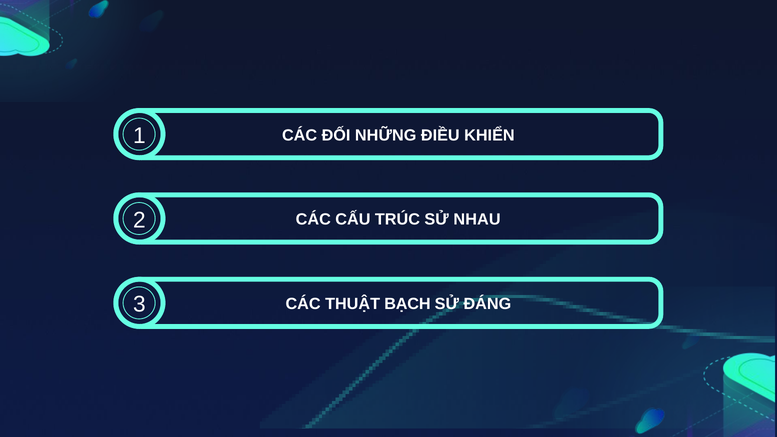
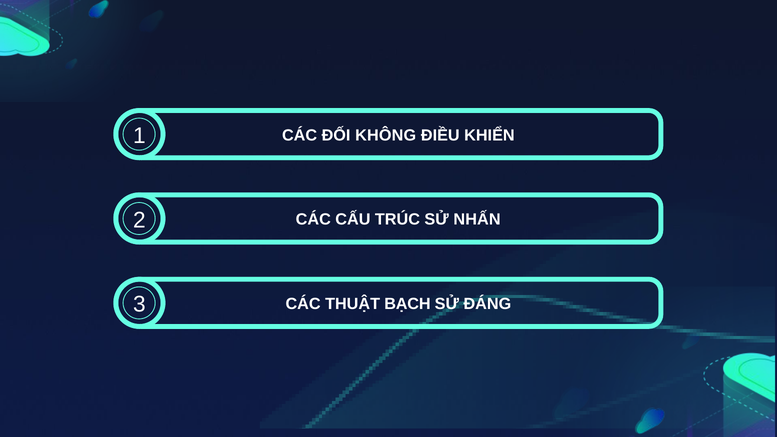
NHỮNG: NHỮNG -> KHÔNG (386, 135)
NHAU: NHAU -> NHẤN (477, 220)
